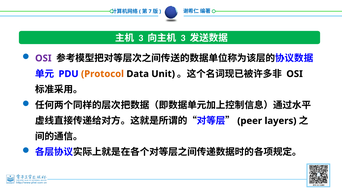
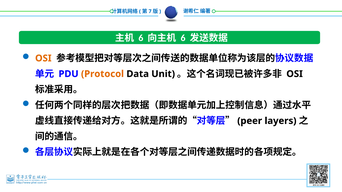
3: 3 -> 6 (141, 38)
3: 3 -> 6 (183, 38)
OSI colour: purple -> orange (43, 58)
